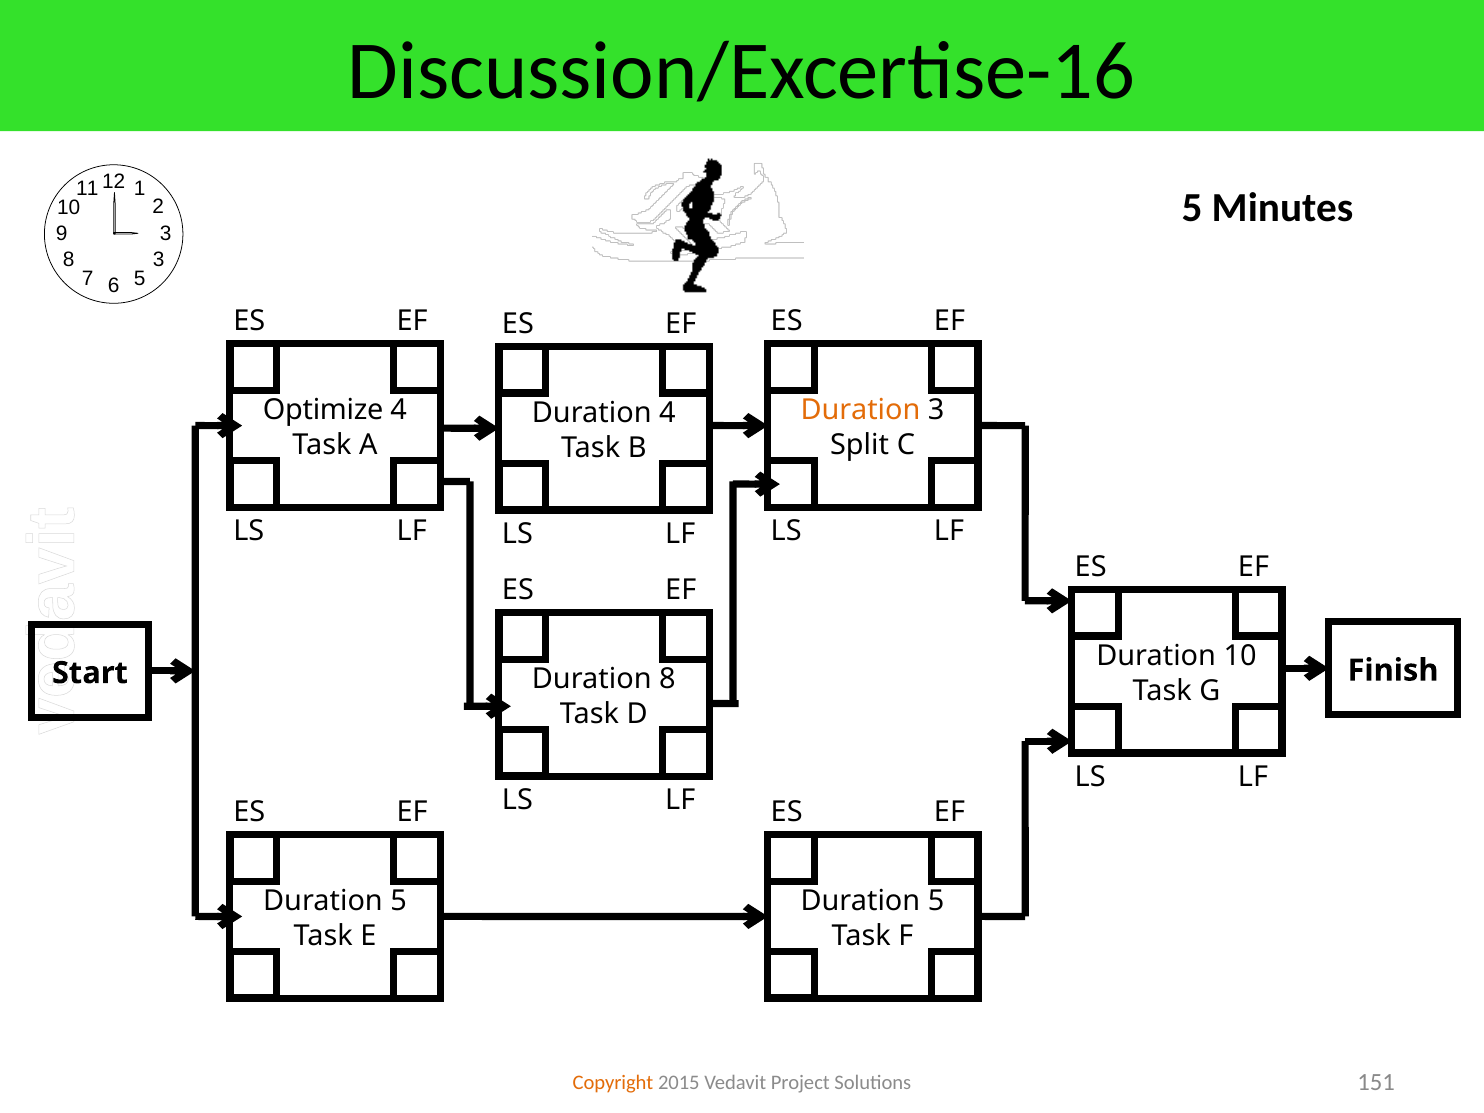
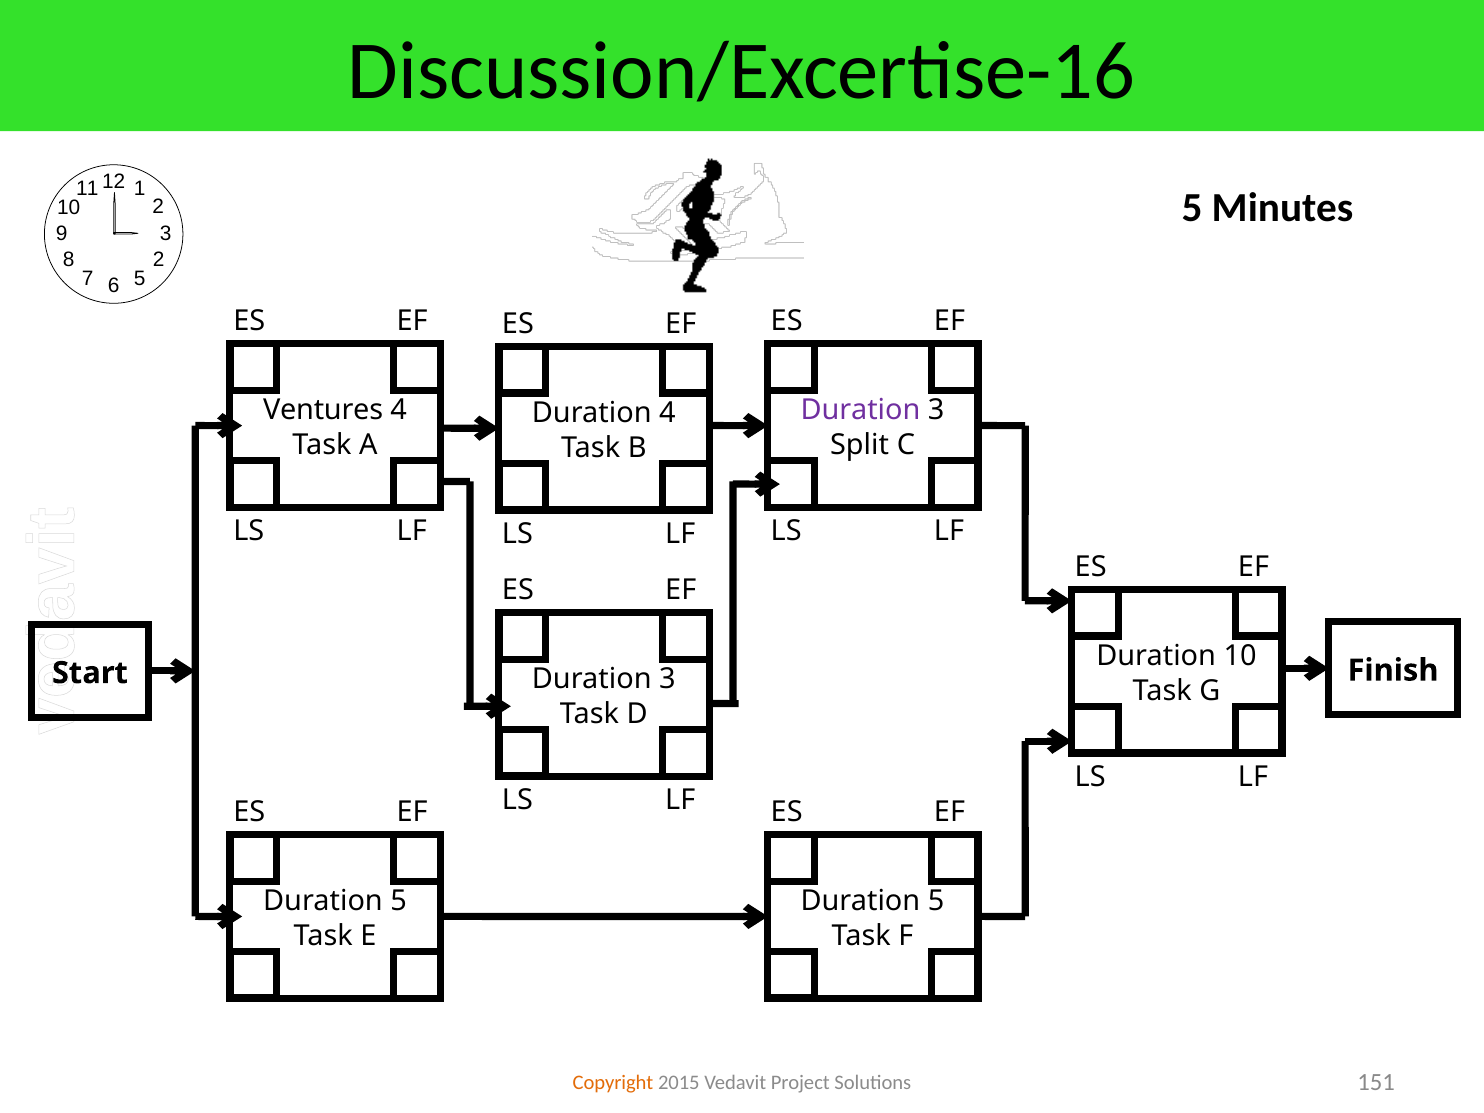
3: 3 -> 2 (159, 259)
Optimize: Optimize -> Ventures (323, 410)
Duration colour: orange -> purple (860, 410)
8: 8 -> 3 (667, 679)
